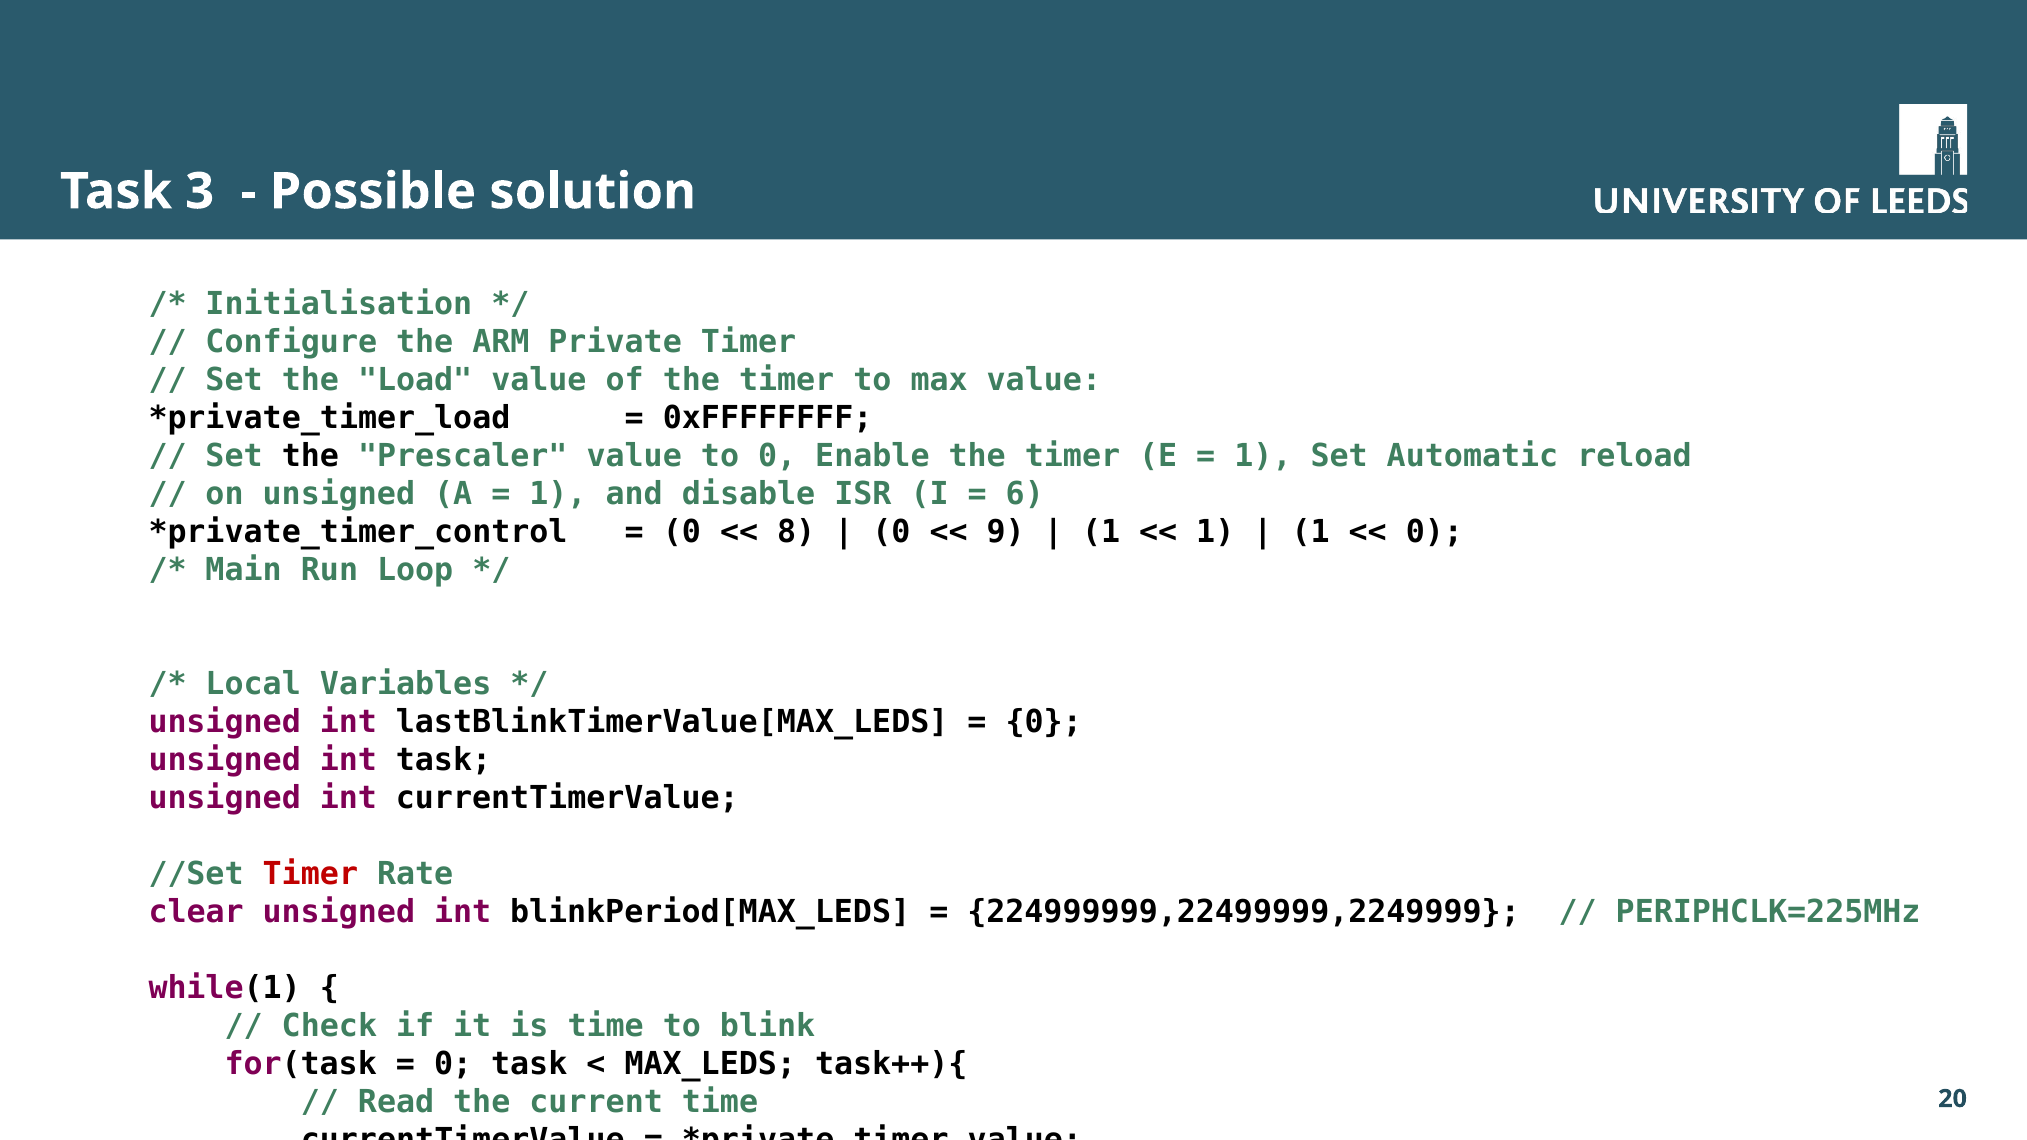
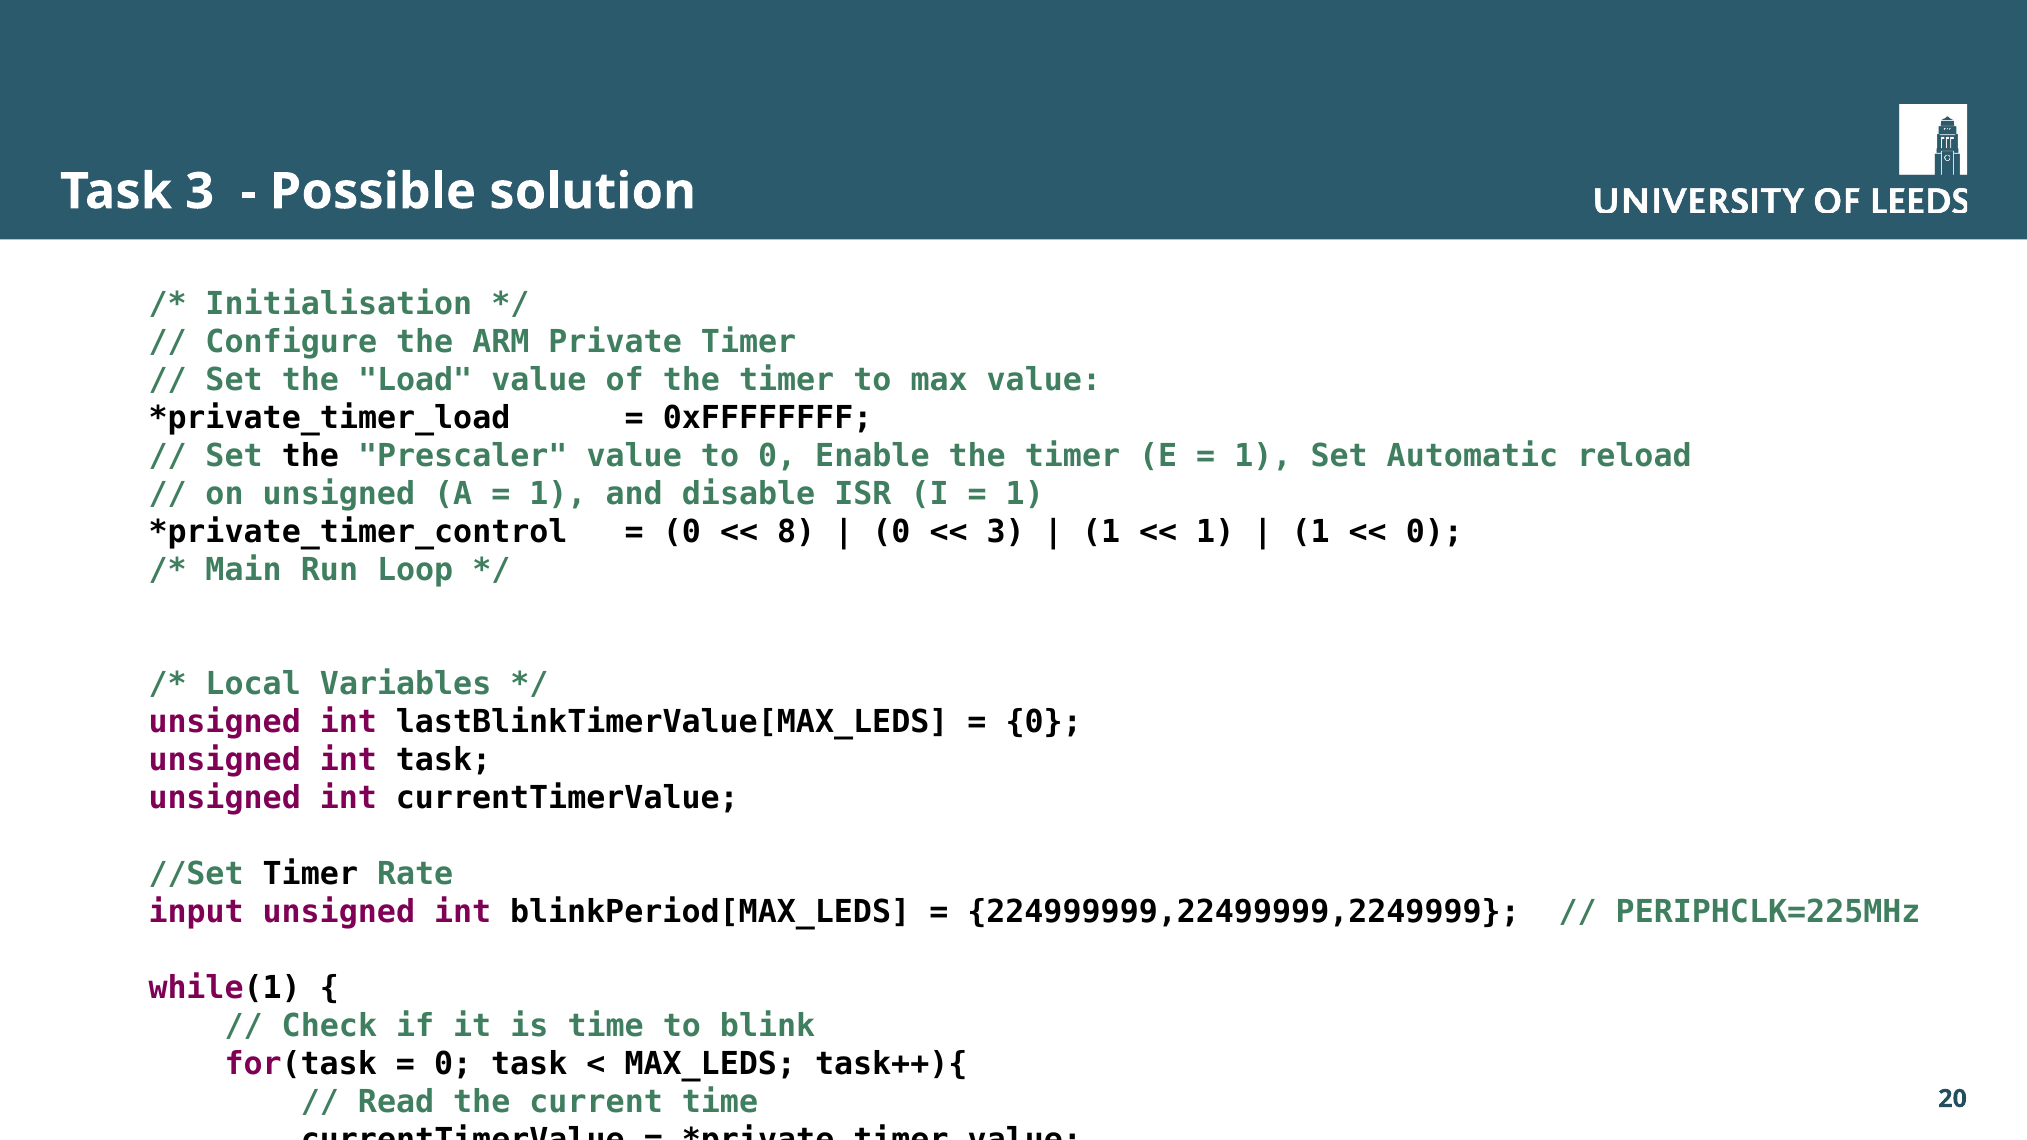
6: 6 -> 1 (1025, 494)
9: 9 -> 3 (1006, 532)
Timer colour: red -> black (310, 874)
clear: clear -> input (196, 912)
